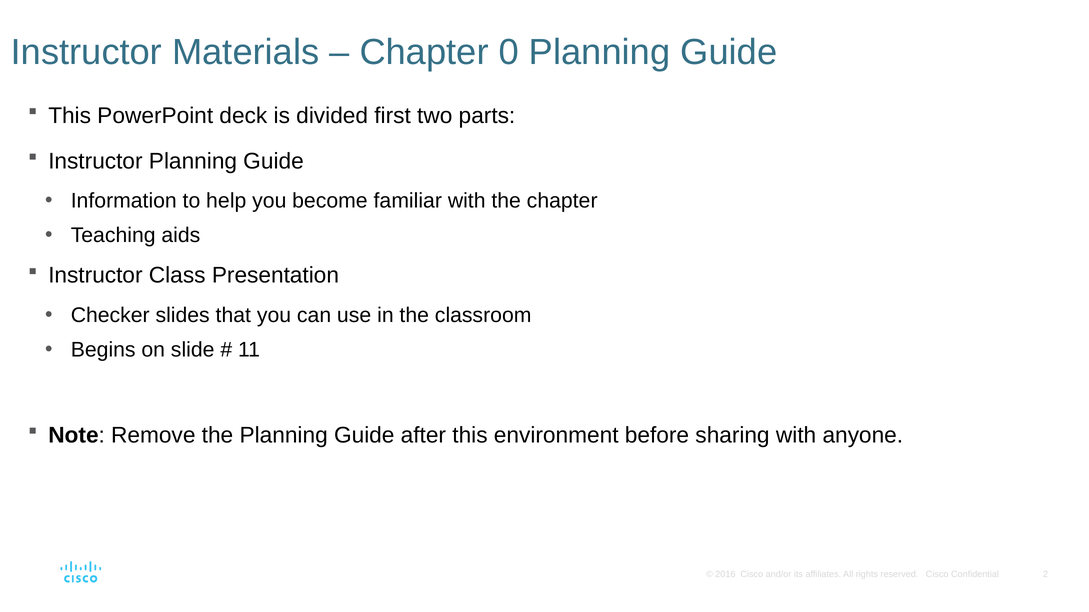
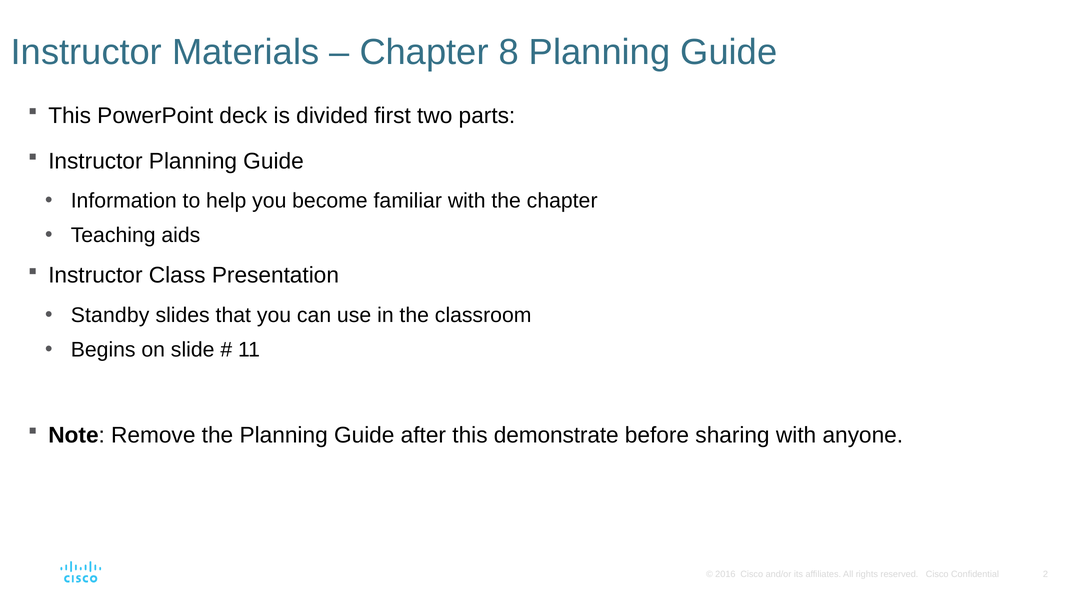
0: 0 -> 8 (509, 53)
Checker: Checker -> Standby (110, 315)
environment: environment -> demonstrate (556, 435)
